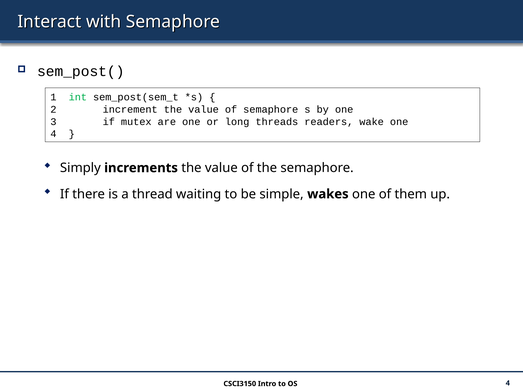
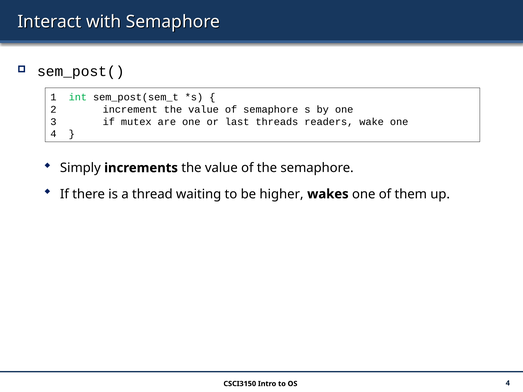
long: long -> last (237, 122)
simple: simple -> higher (282, 194)
